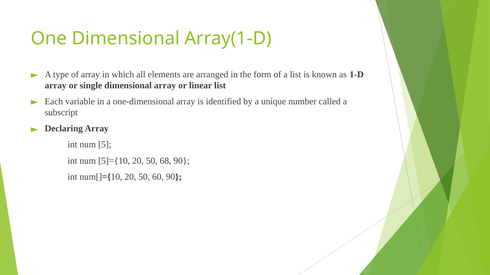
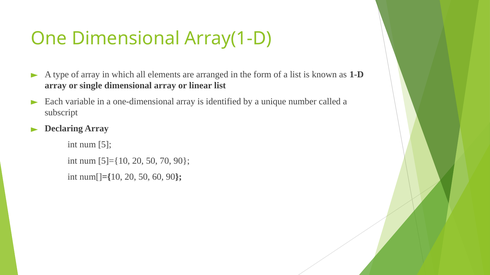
68: 68 -> 70 (166, 161)
